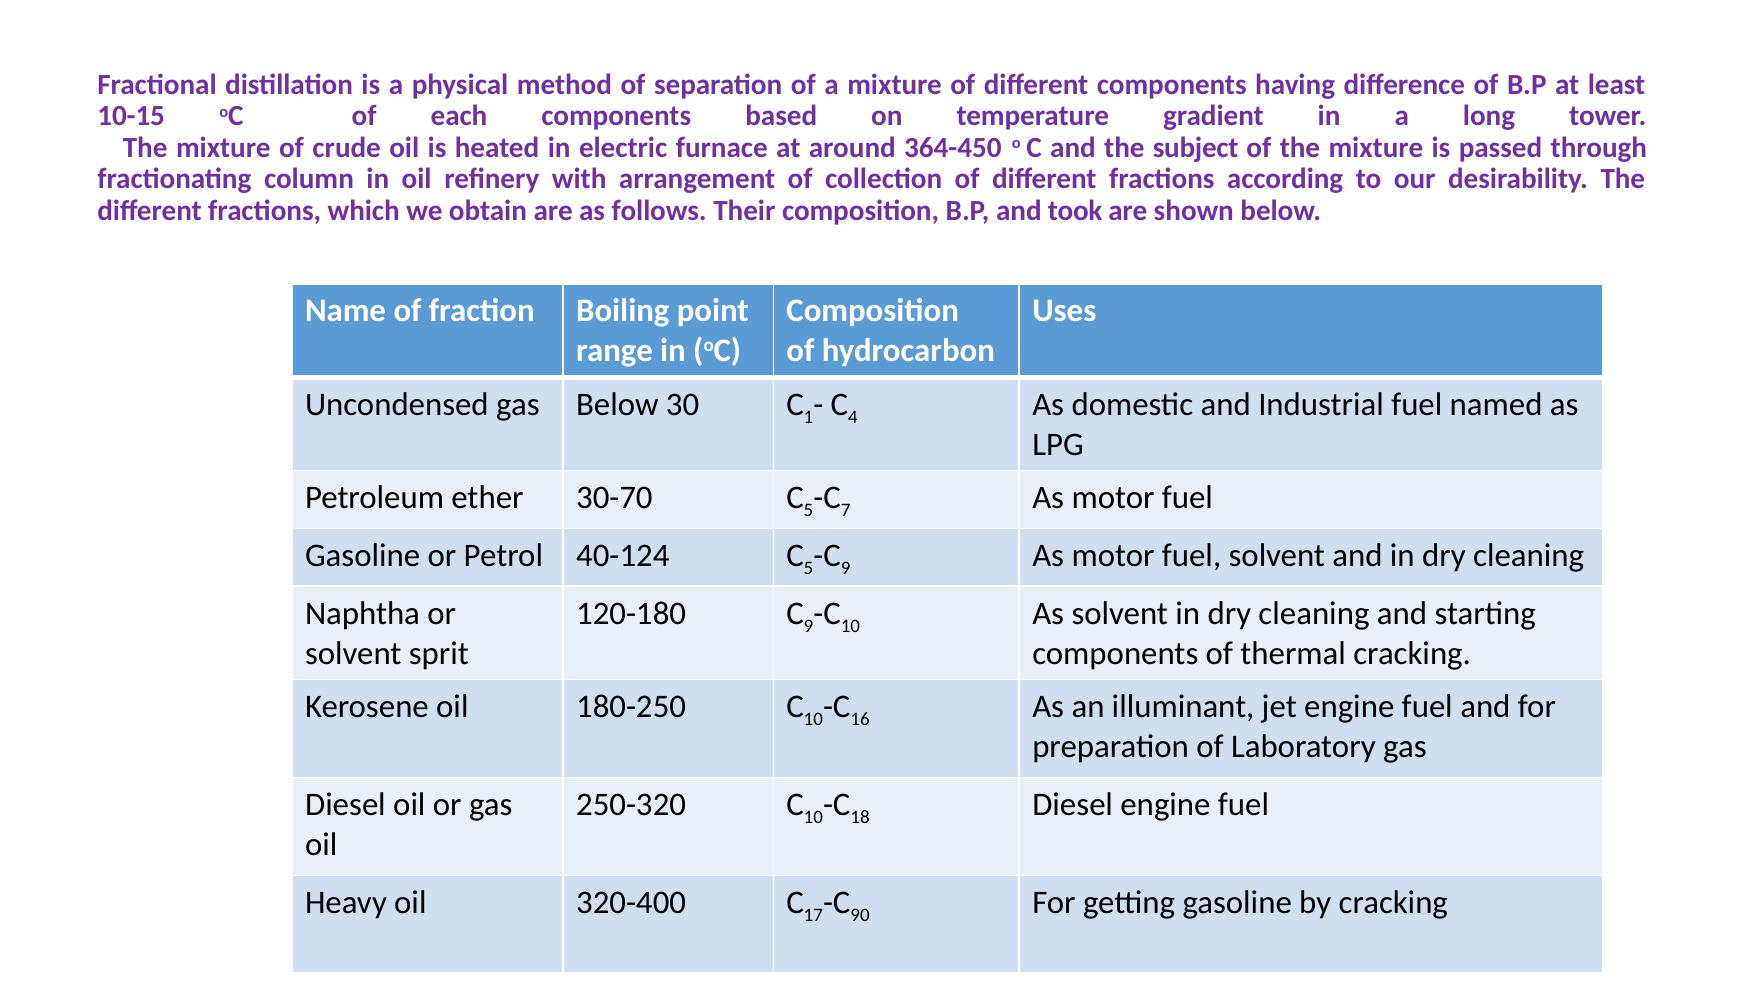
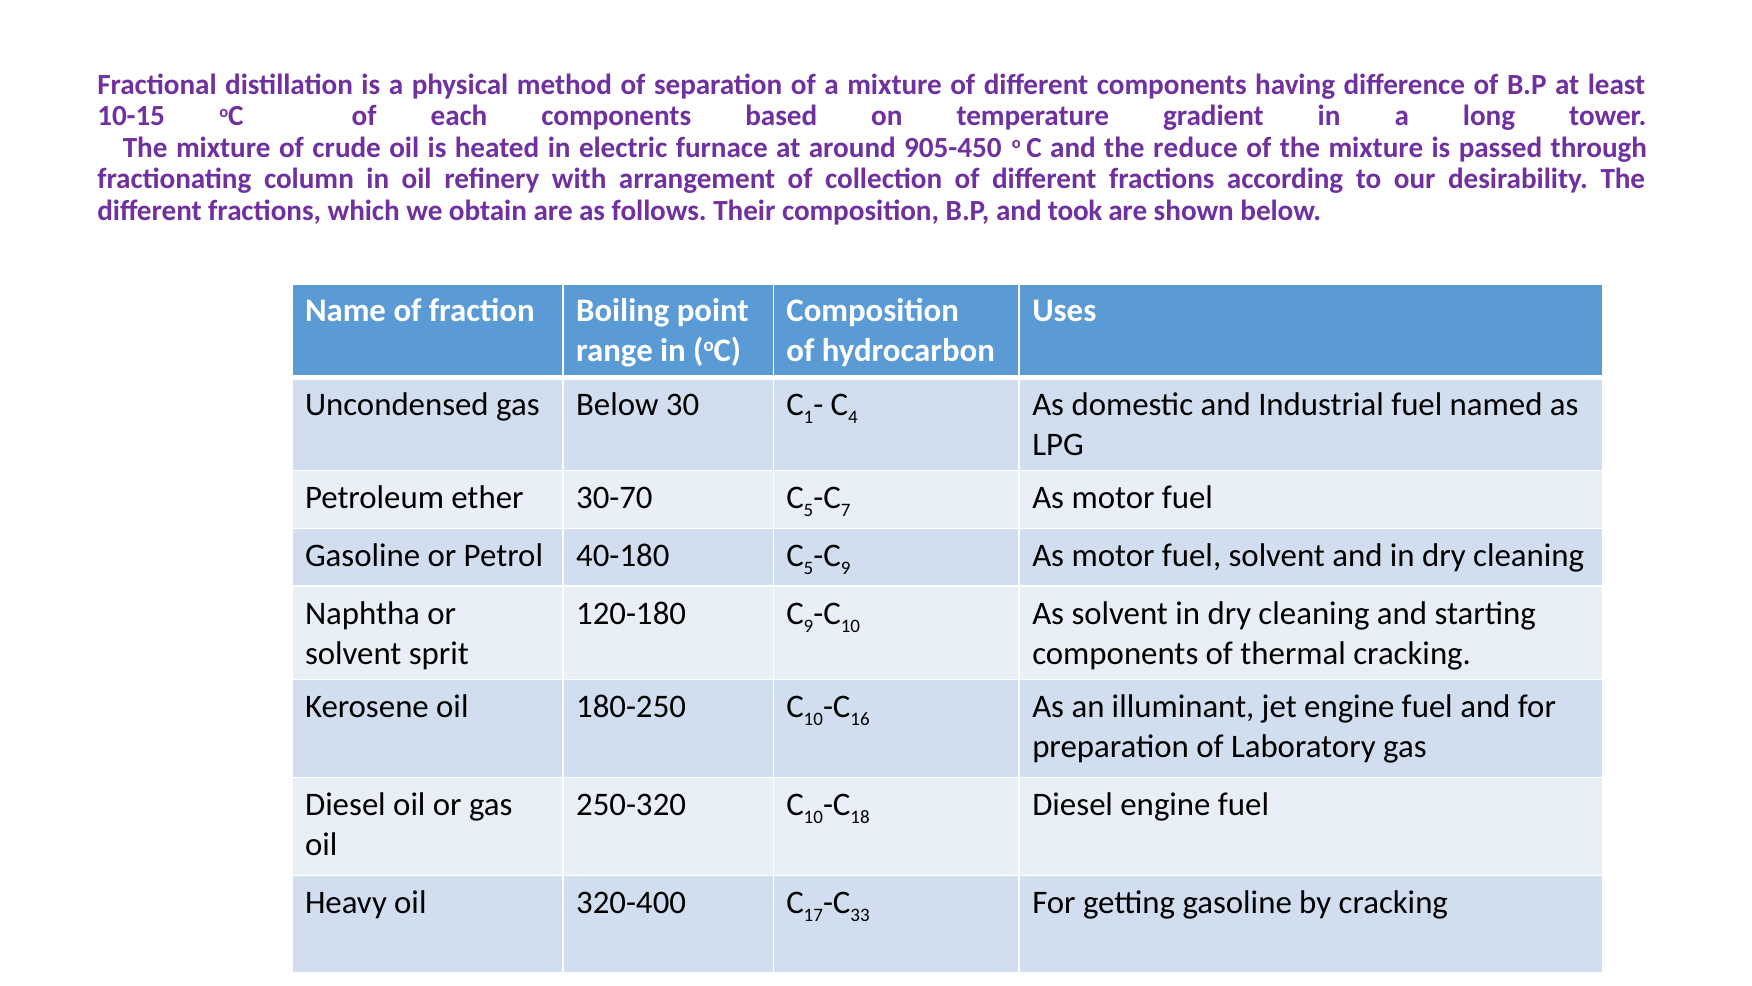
364-450: 364-450 -> 905-450 (953, 147)
subject: subject -> reduce (1195, 147)
40-124: 40-124 -> 40-180 (623, 555)
90: 90 -> 33 (860, 915)
